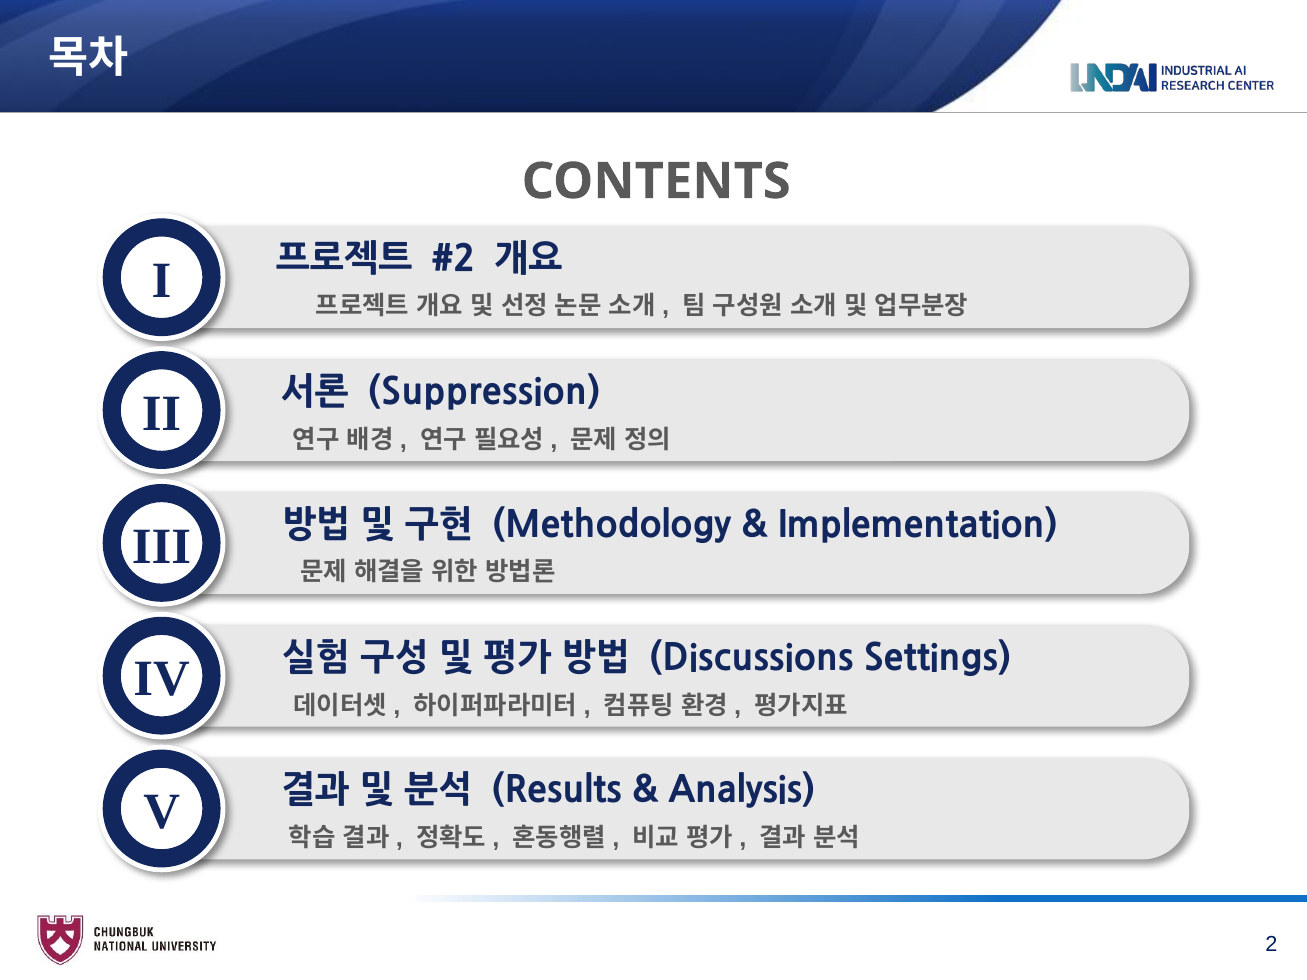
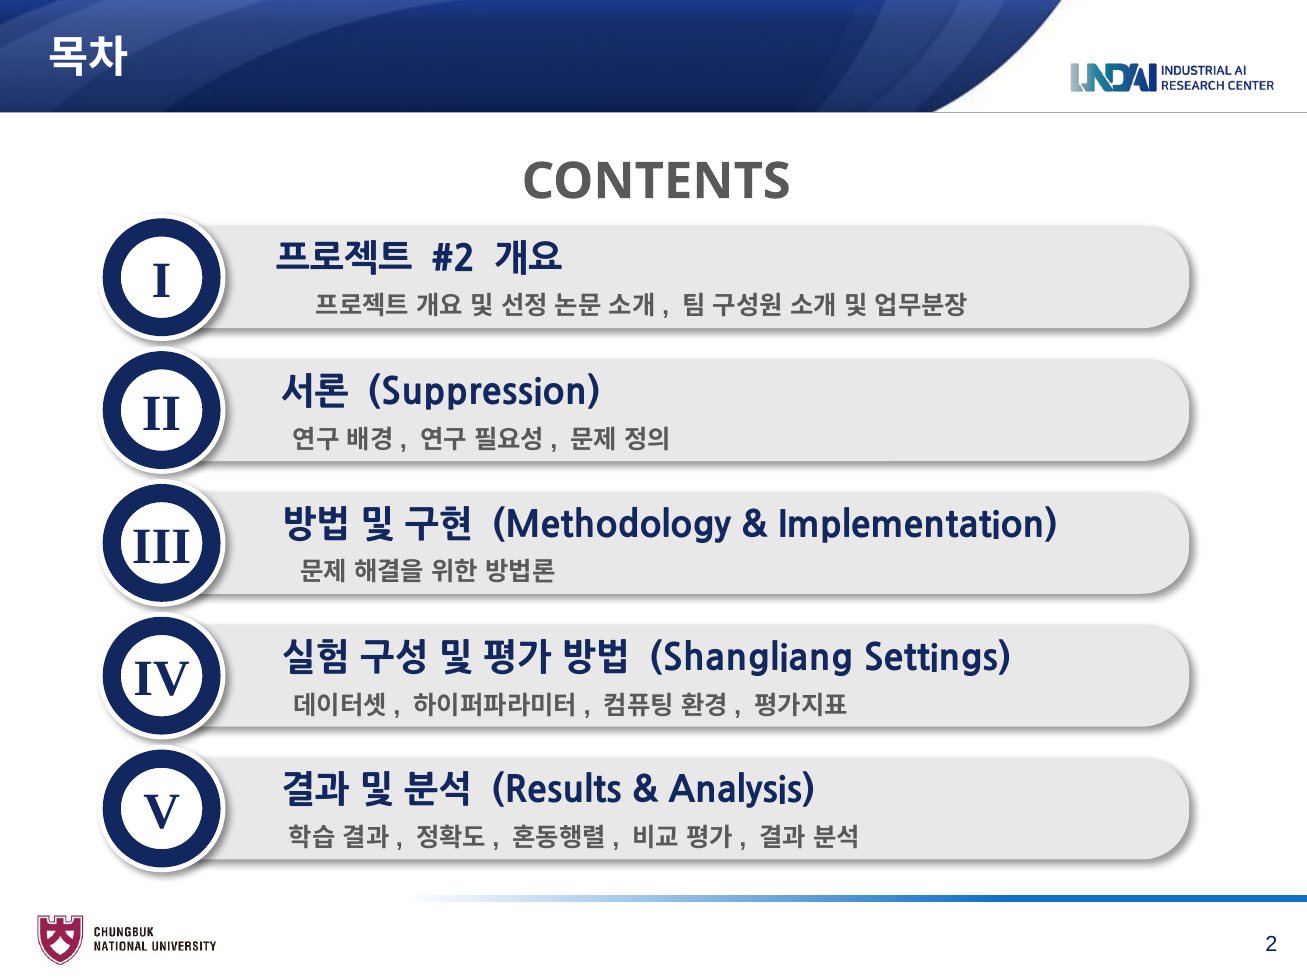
Discussions: Discussions -> Shangliang (751, 659)
